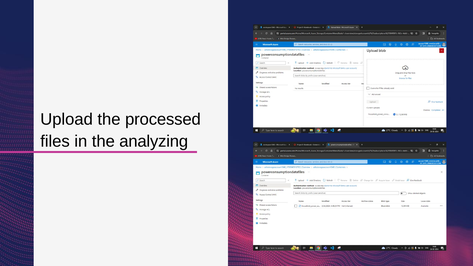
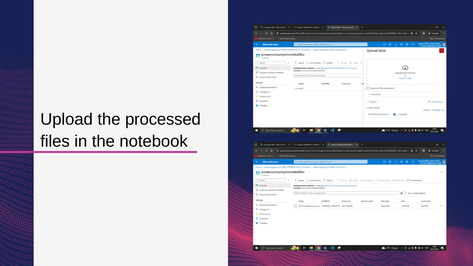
analyzing: analyzing -> notebook (154, 141)
